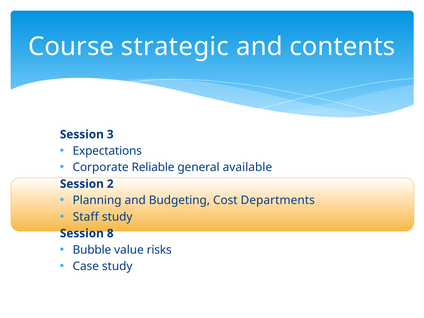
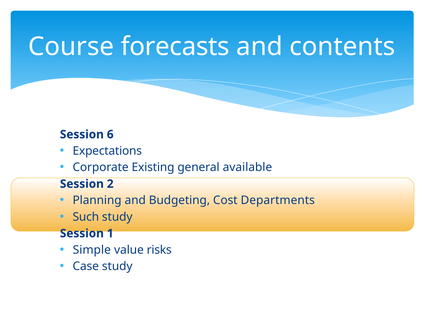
strategic: strategic -> forecasts (175, 47)
3: 3 -> 6 (110, 134)
Reliable: Reliable -> Existing (153, 167)
Staff: Staff -> Such (86, 217)
8: 8 -> 1 (110, 233)
Bubble: Bubble -> Simple (92, 250)
